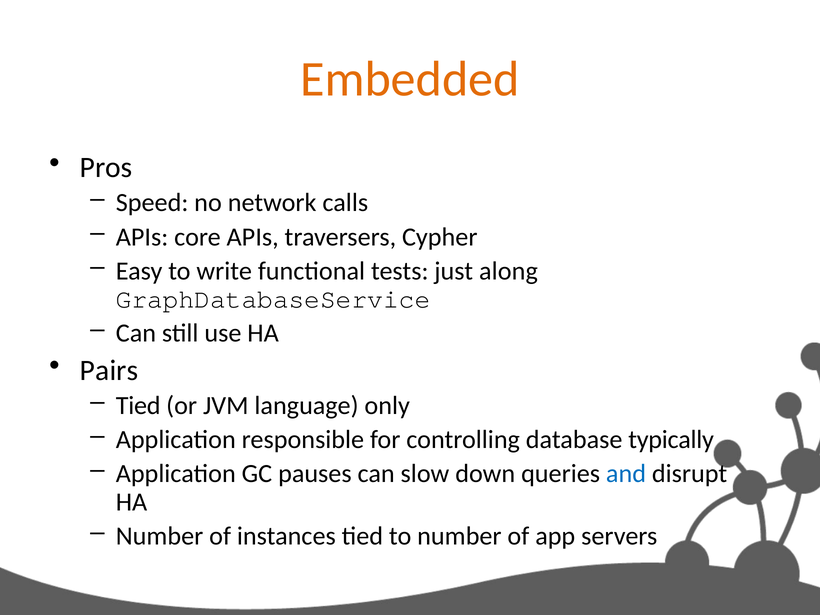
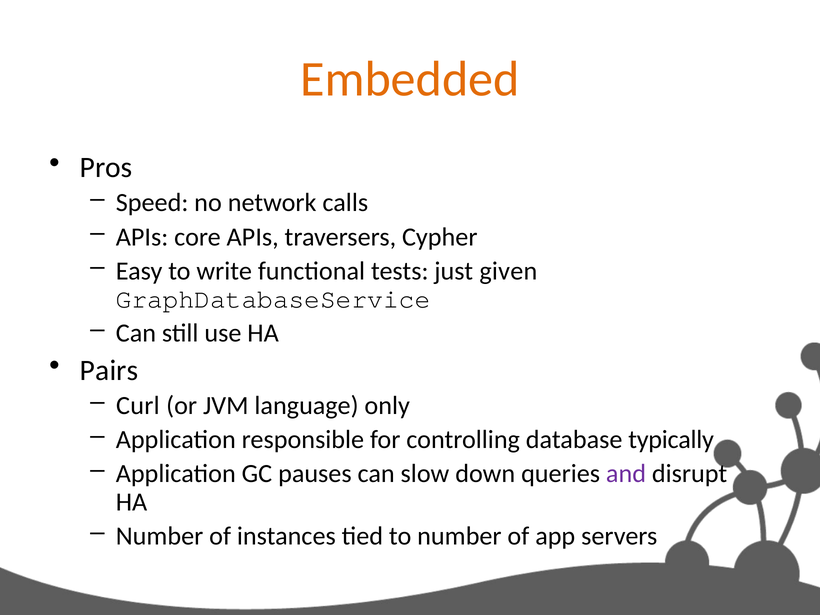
along: along -> given (508, 271)
Tied: Tied -> Curl (138, 406)
and colour: blue -> purple (626, 474)
